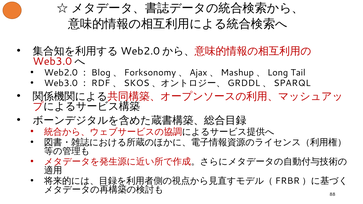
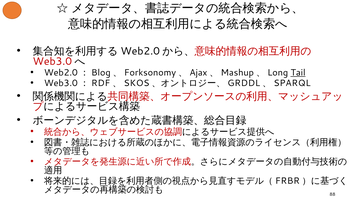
Tail underline: none -> present (298, 73)
